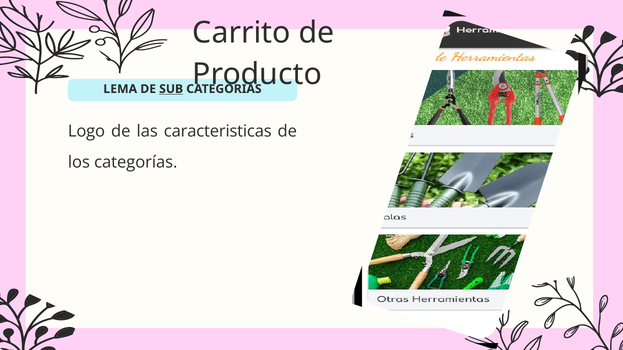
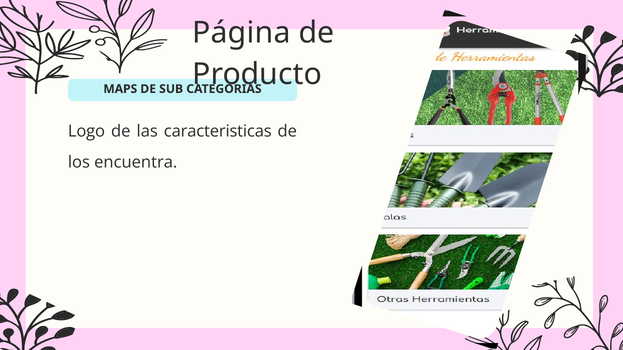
Carrito: Carrito -> Página (241, 33)
LEMA: LEMA -> MAPS (120, 89)
SUB underline: present -> none (171, 89)
categorías: categorías -> encuentra (136, 162)
